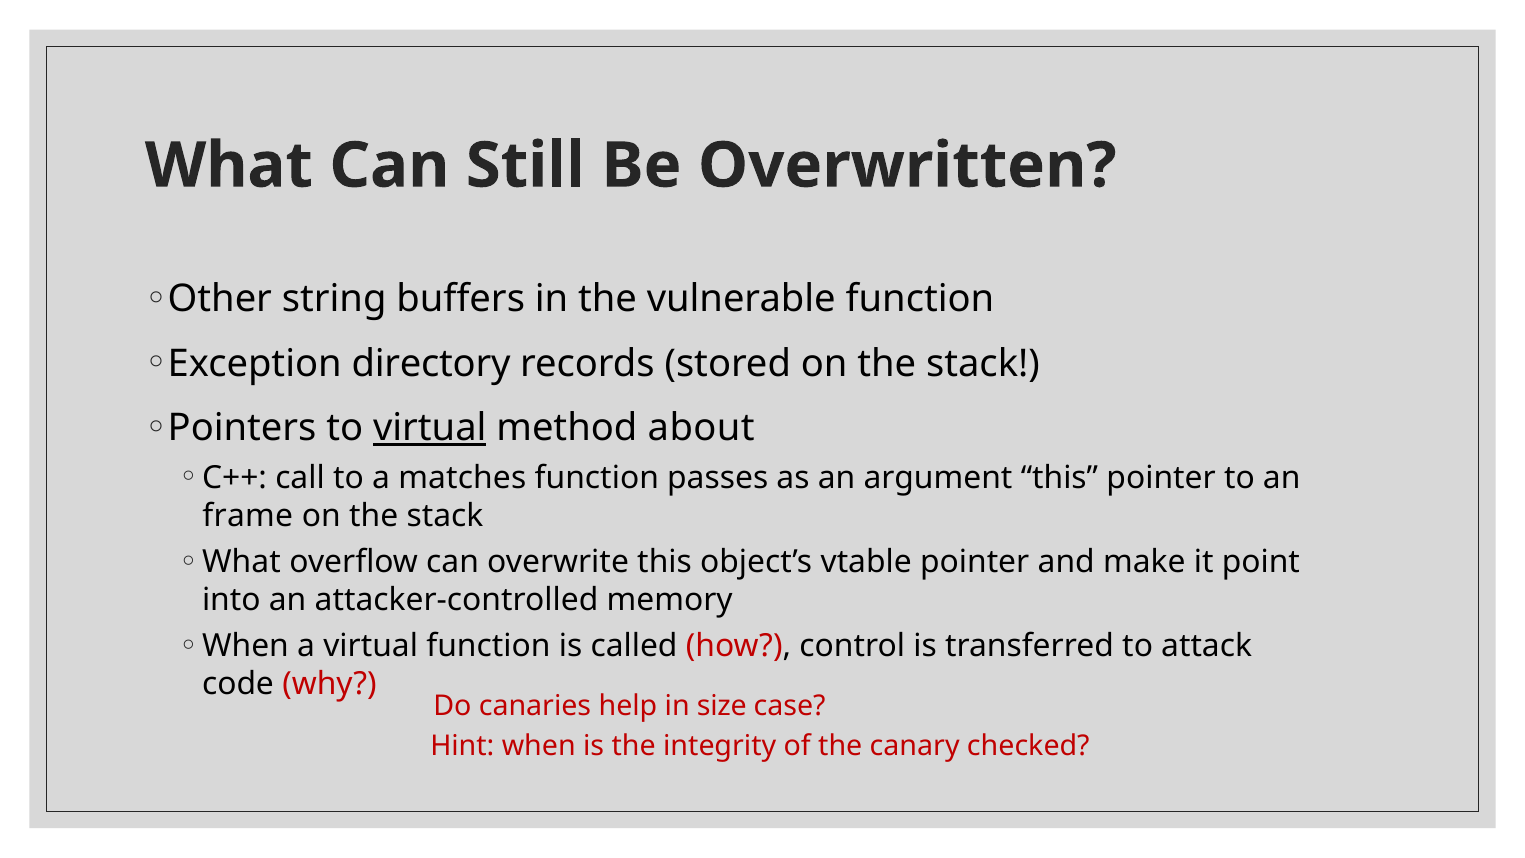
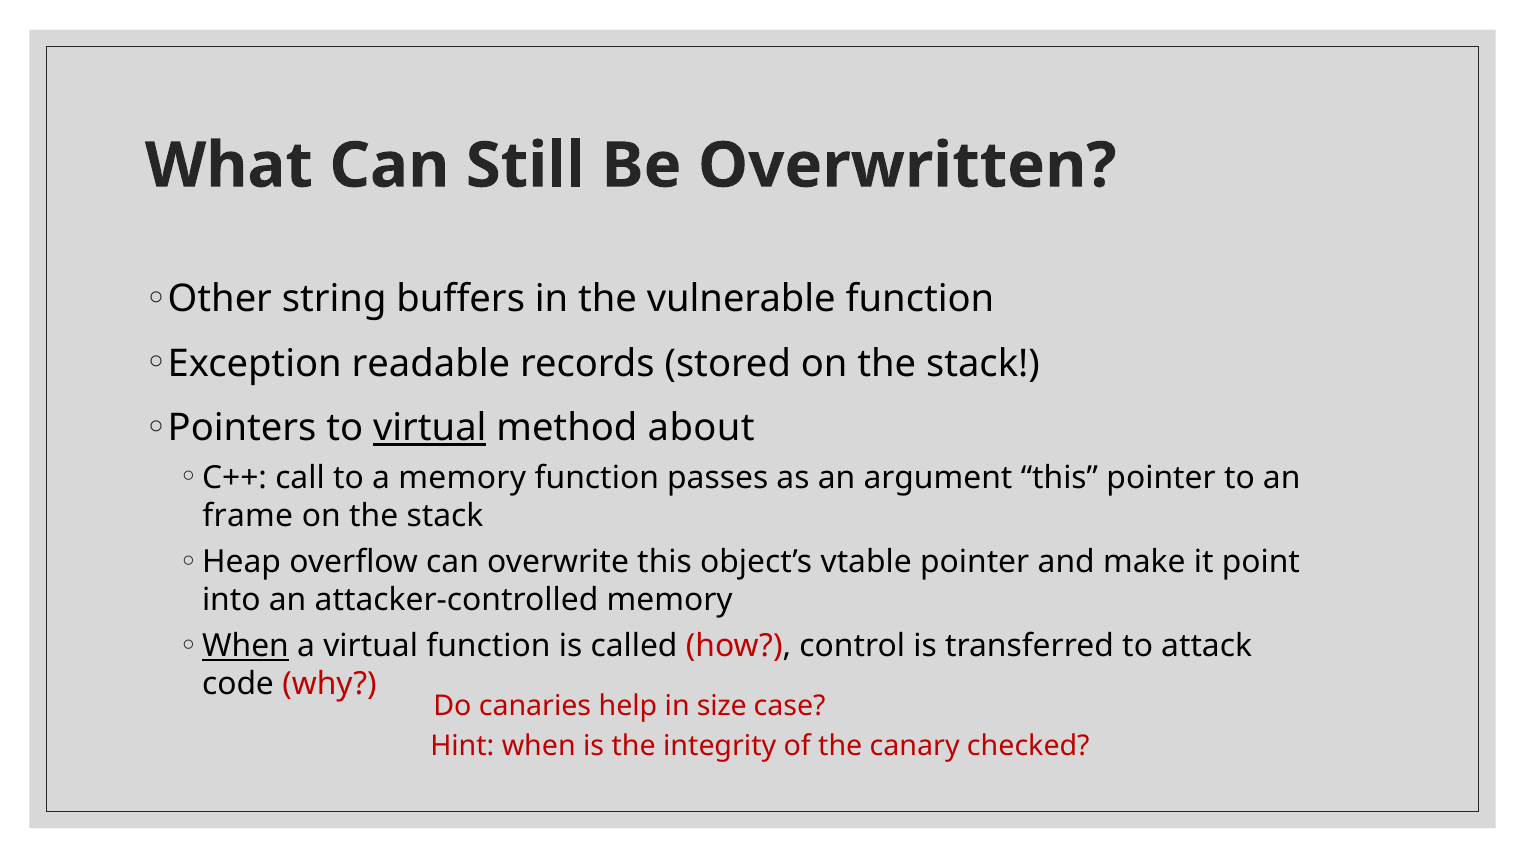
directory: directory -> readable (431, 363)
a matches: matches -> memory (462, 478)
What: What -> Heap (242, 562)
When underline: none -> present (245, 646)
